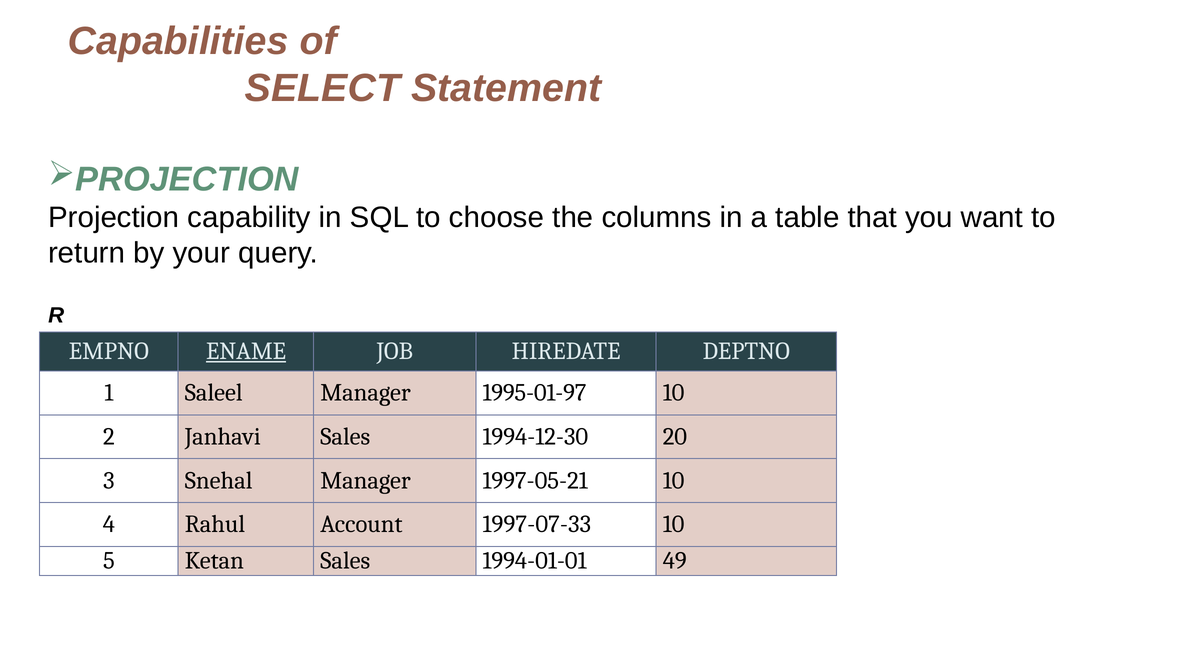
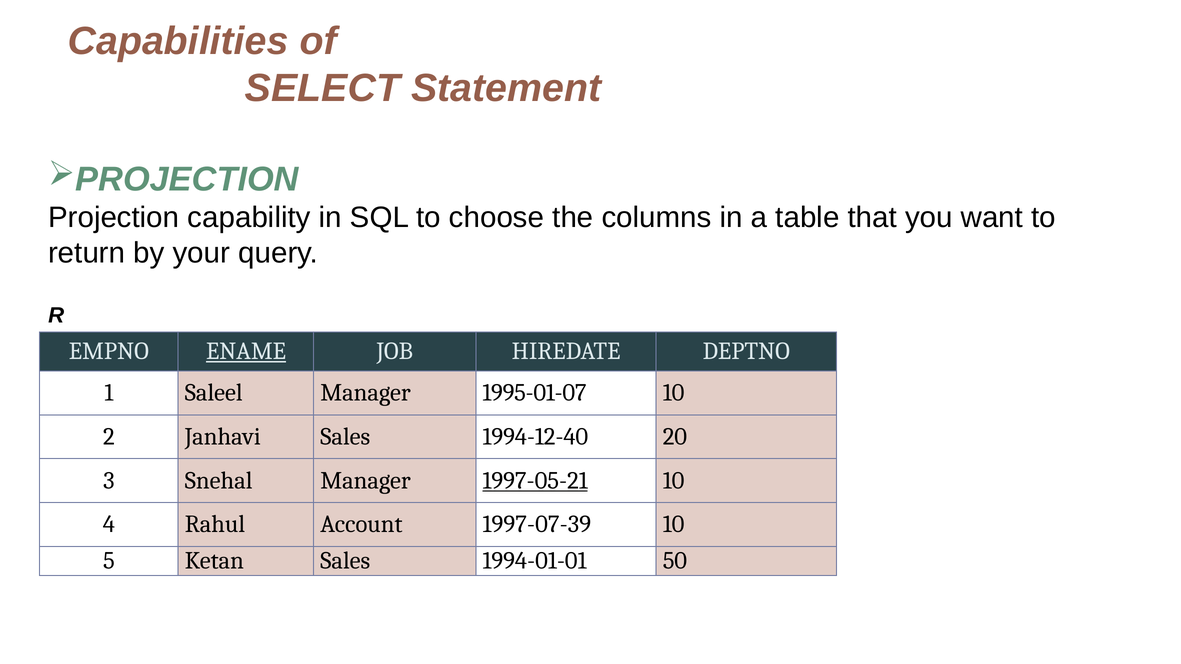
1995-01-97: 1995-01-97 -> 1995-01-07 (534, 393)
1994-12-30: 1994-12-30 -> 1994-12-40 (535, 437)
1997-05-21 underline: none -> present (535, 481)
1997-07-33: 1997-07-33 -> 1997-07-39 (537, 525)
49: 49 -> 50 (675, 561)
